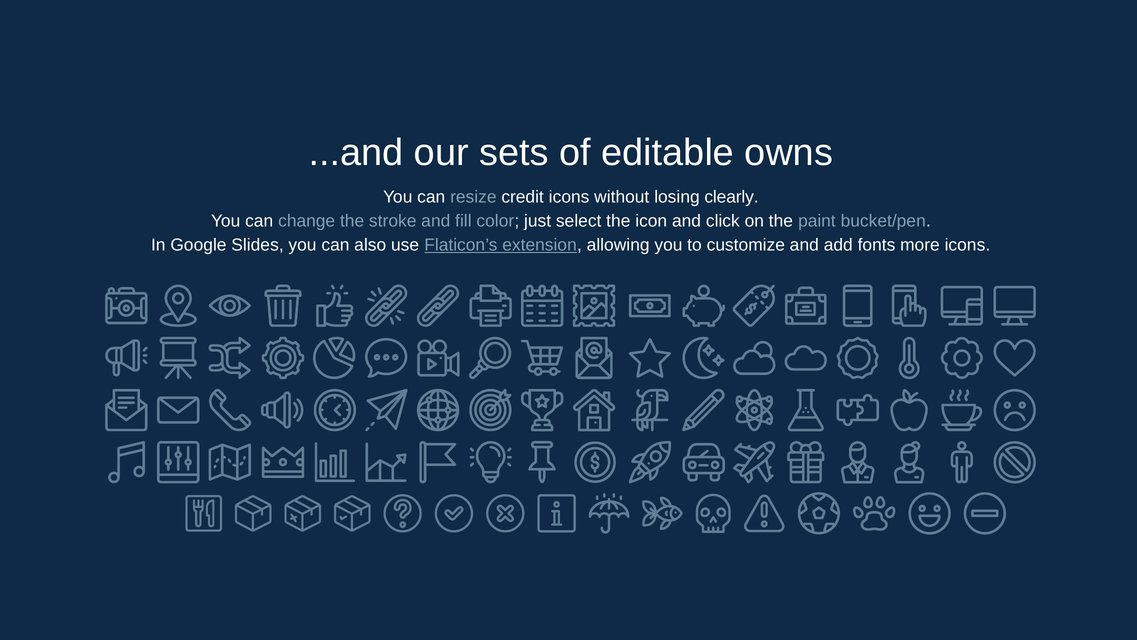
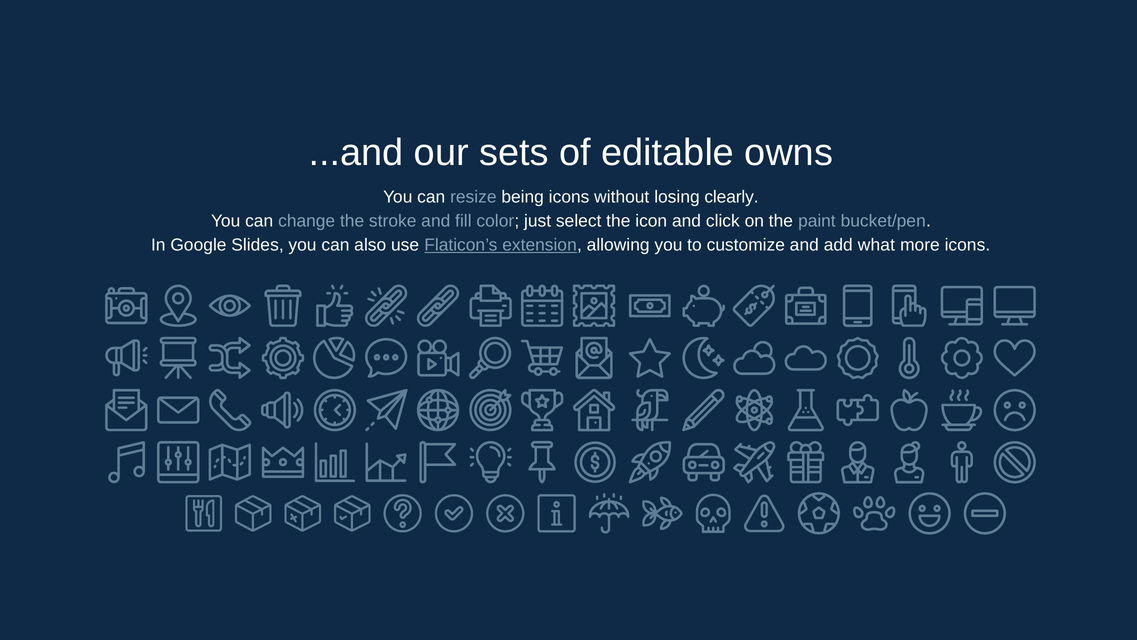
credit: credit -> being (523, 197)
fonts: fonts -> what (876, 245)
